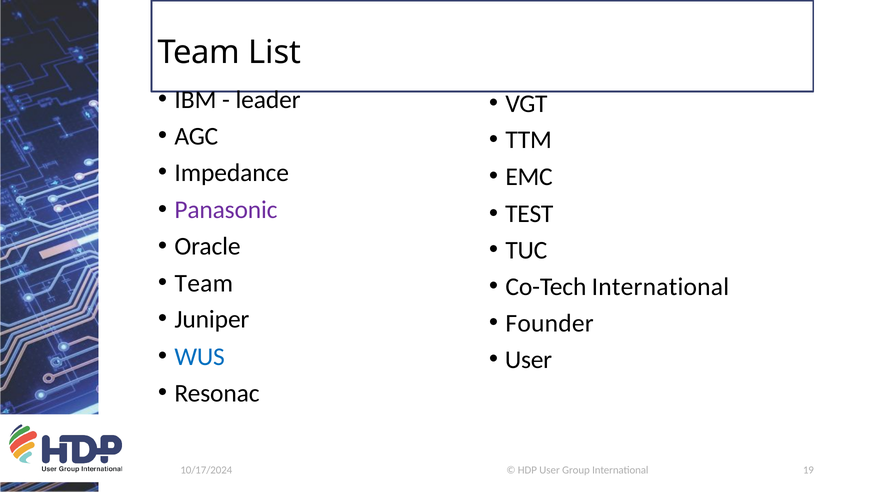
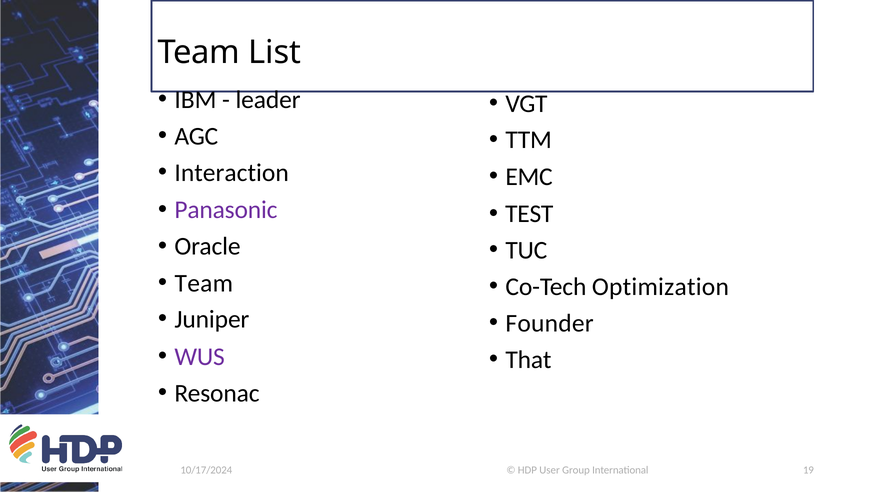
Impedance: Impedance -> Interaction (232, 173)
Co-Tech International: International -> Optimization (660, 287)
WUS colour: blue -> purple (200, 357)
User: User -> That (528, 360)
